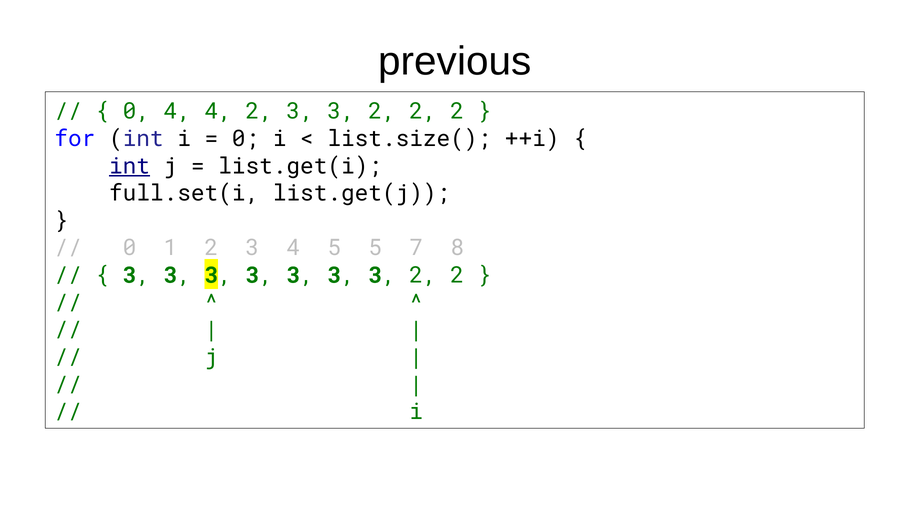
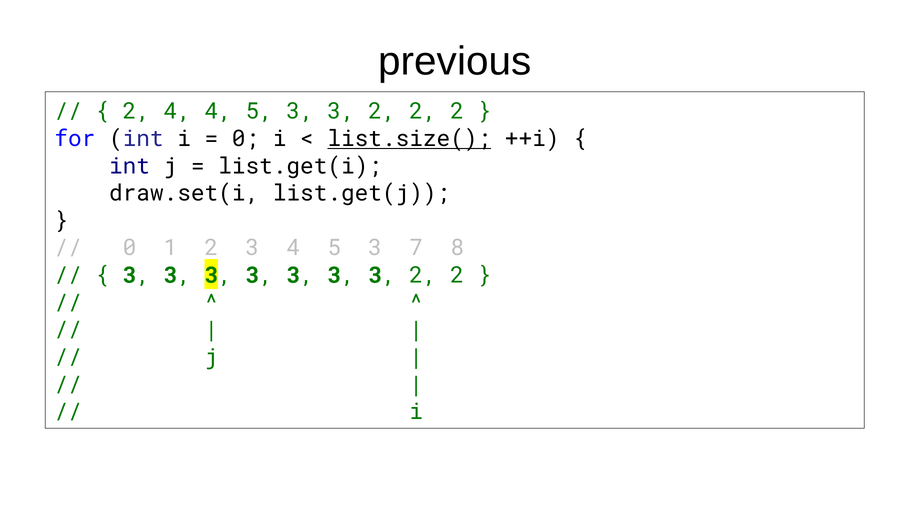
0: 0 -> 2 (136, 111)
4 4 2: 2 -> 5 (259, 111)
list.size( underline: none -> present (409, 139)
int underline: present -> none (129, 166)
full.set(i: full.set(i -> draw.set(i (184, 193)
3 4 5 5: 5 -> 3 (375, 248)
